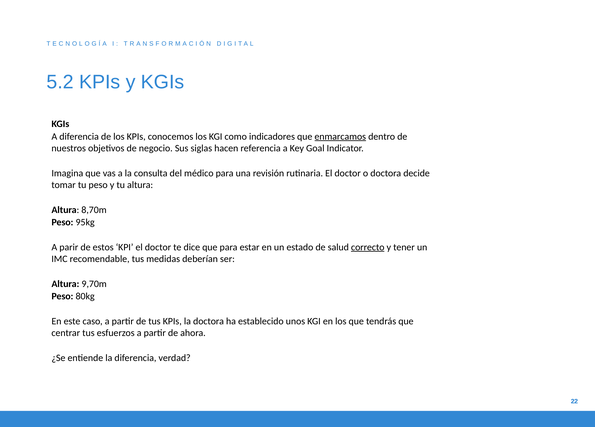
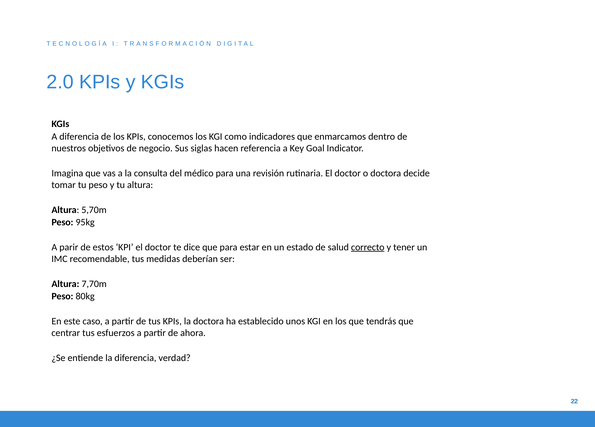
5.2: 5.2 -> 2.0 (60, 82)
enmarcamos underline: present -> none (340, 136)
8,70m: 8,70m -> 5,70m (94, 210)
9,70m: 9,70m -> 7,70m (94, 284)
